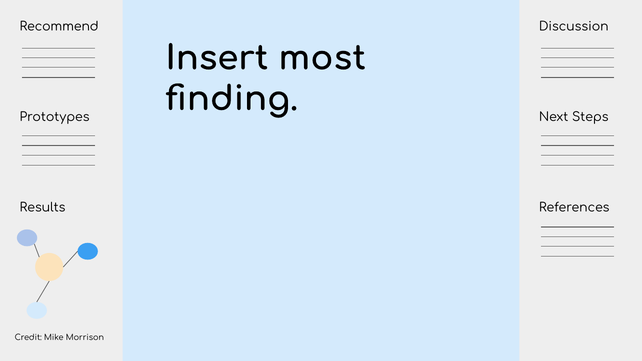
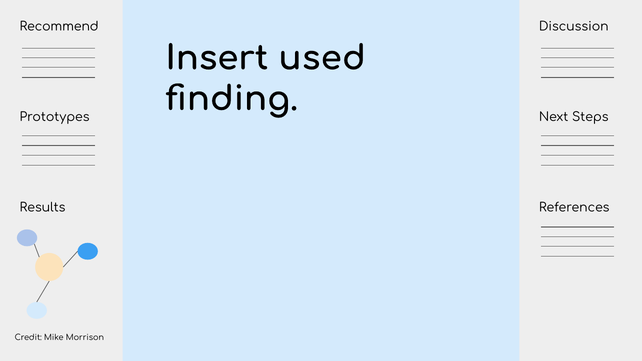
most: most -> used (322, 58)
